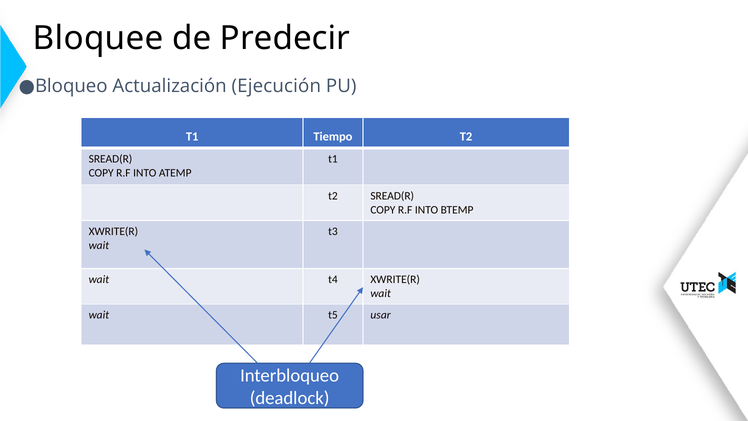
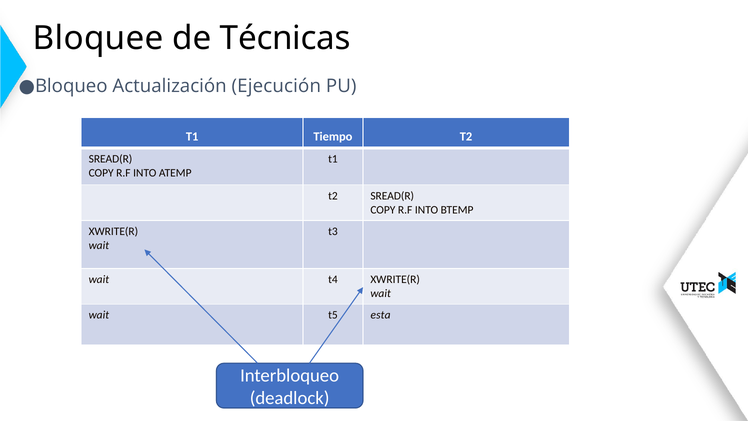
Predecir: Predecir -> Técnicas (285, 38)
usar: usar -> esta (381, 315)
